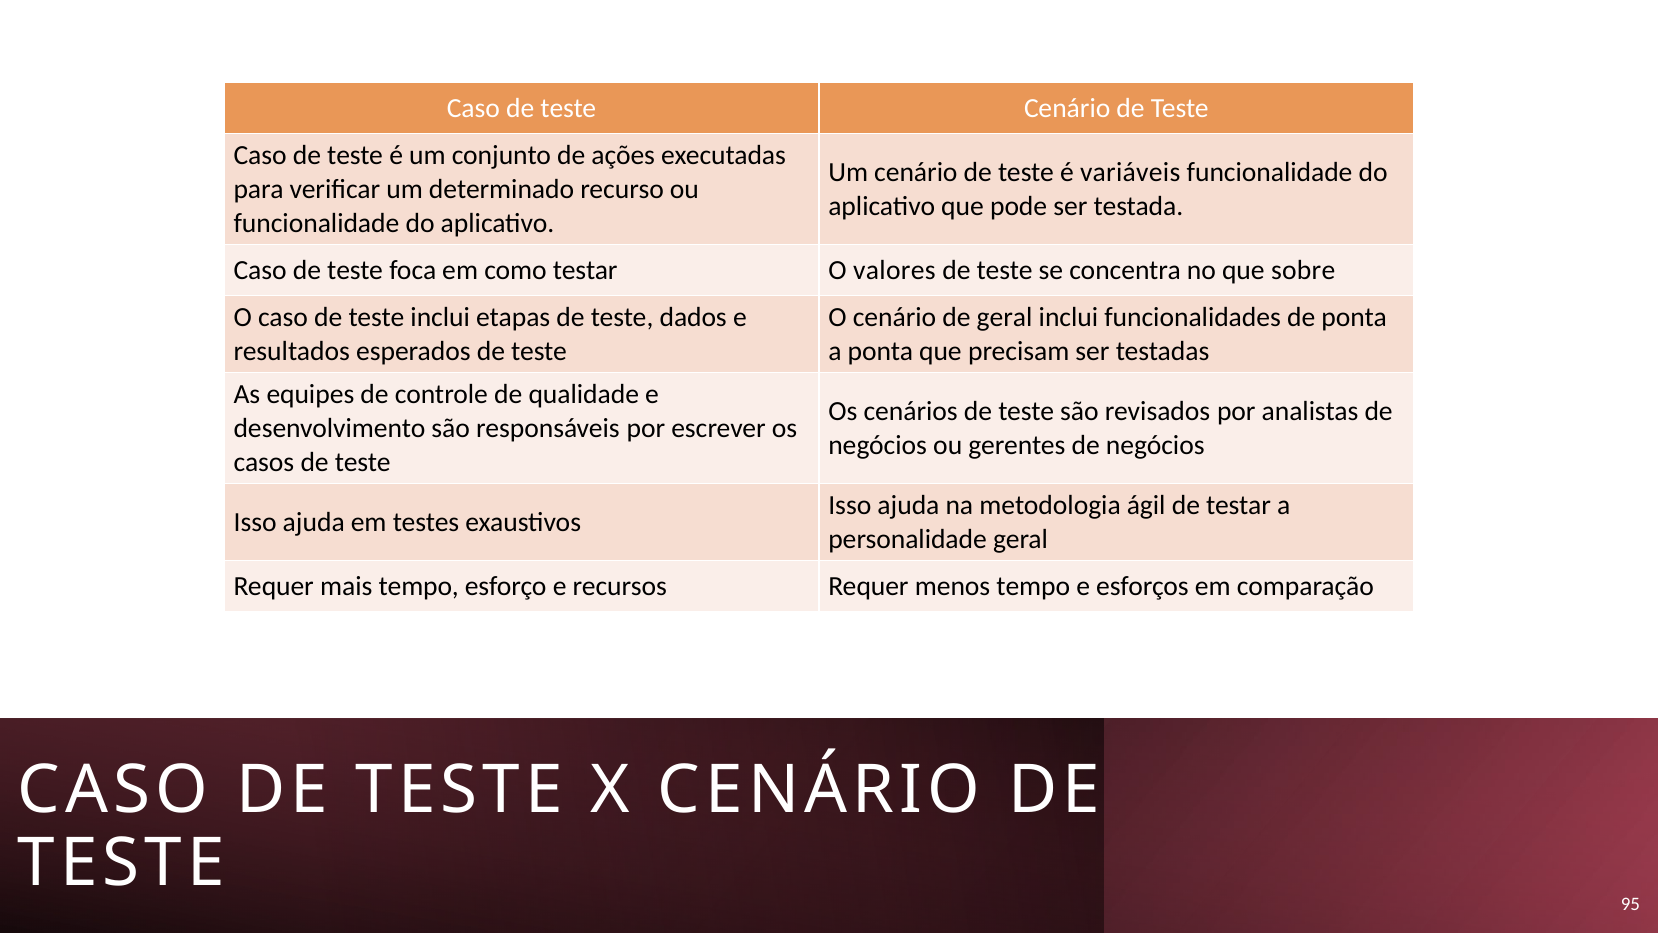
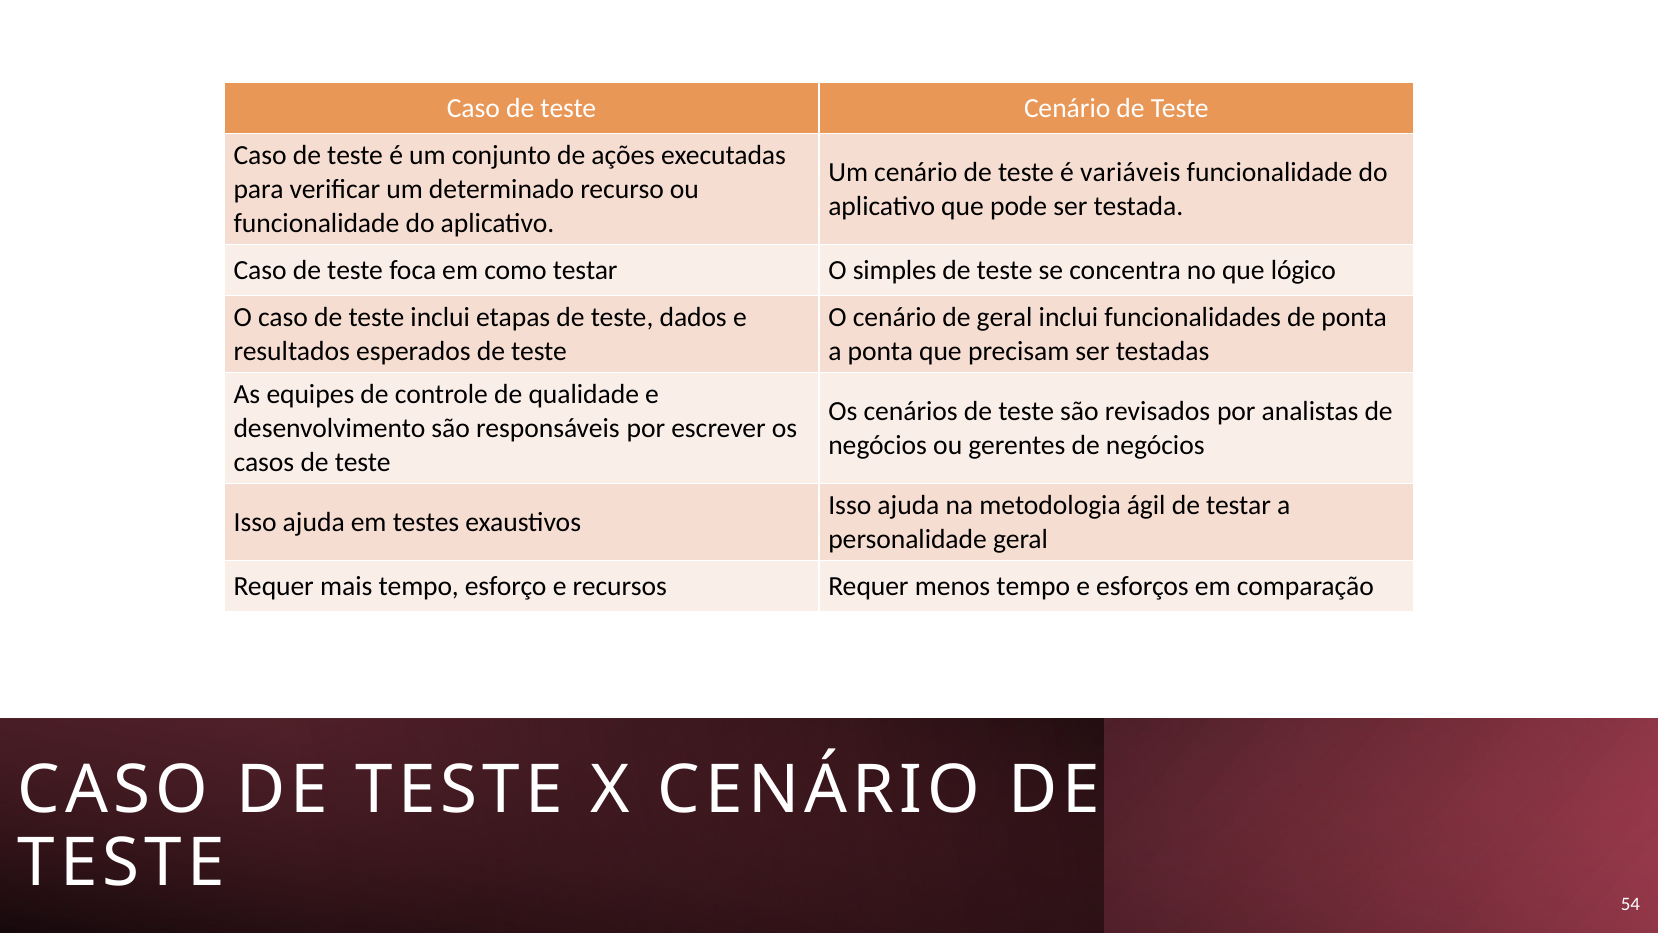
valores: valores -> simples (895, 270)
sobre: sobre -> lógico (1303, 270)
95: 95 -> 54 (1630, 904)
